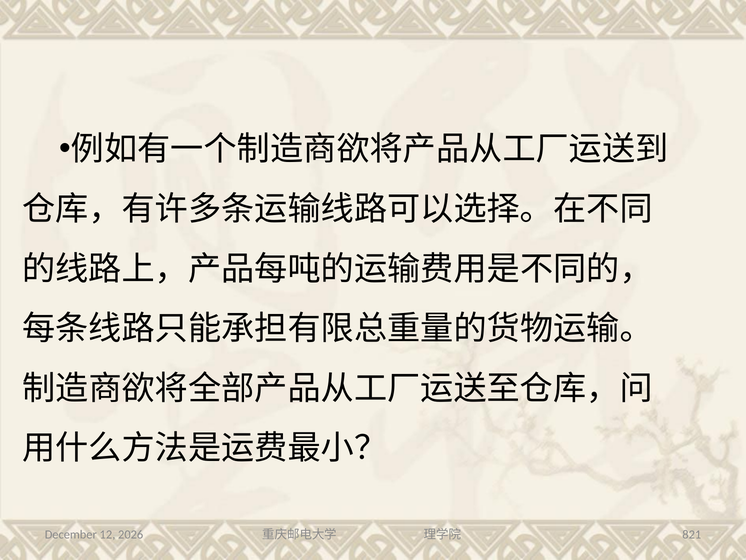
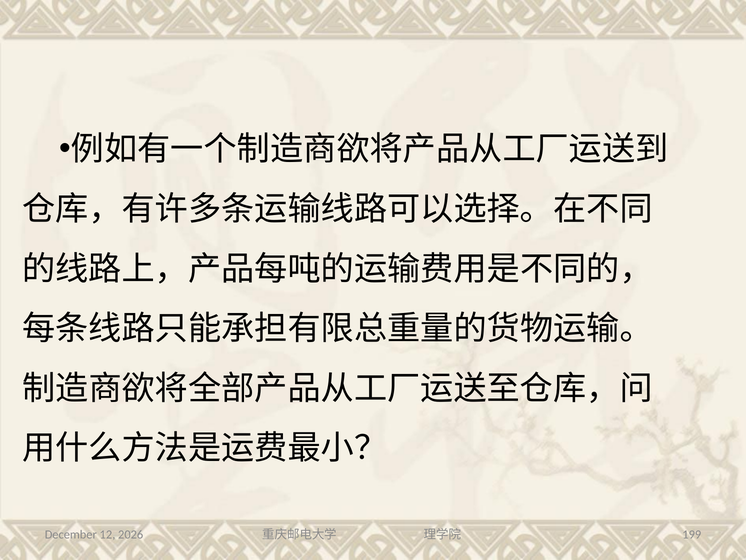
821: 821 -> 199 (692, 534)
